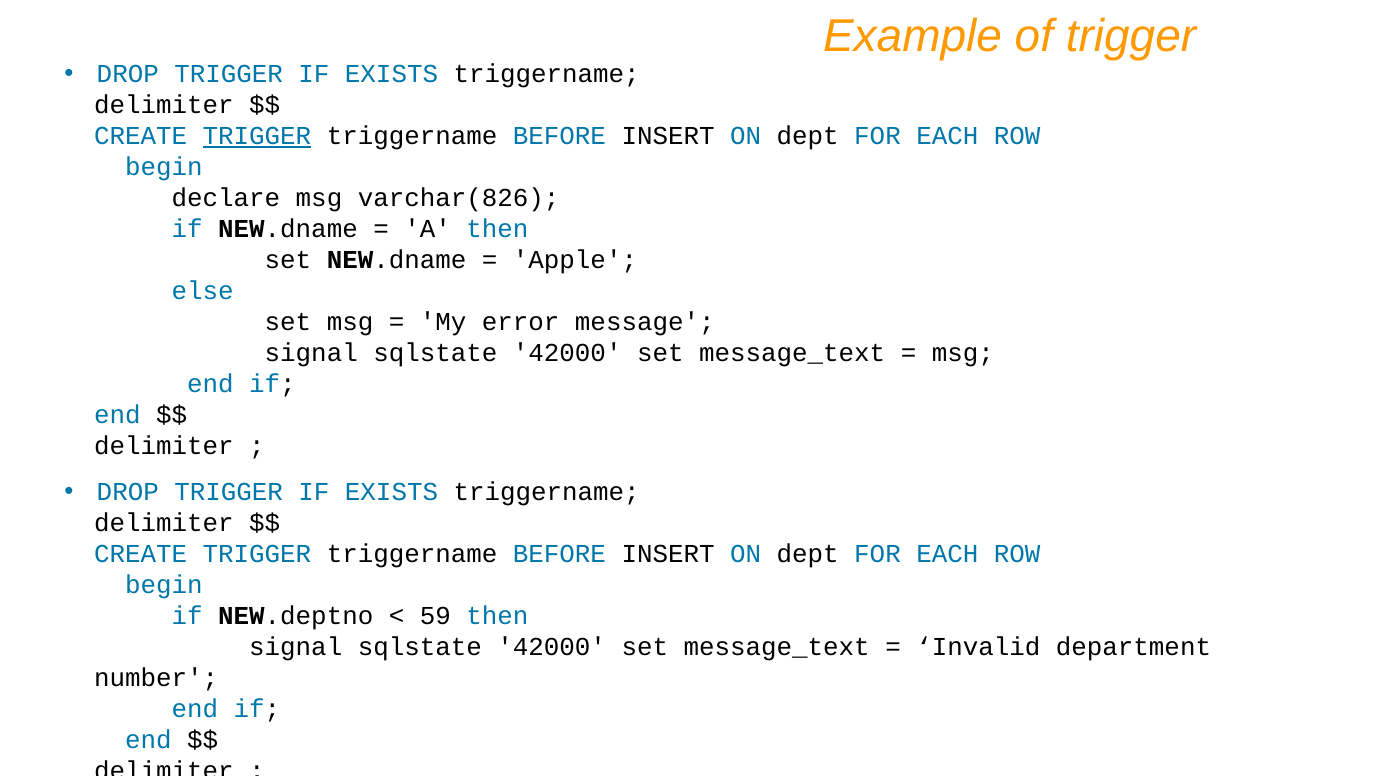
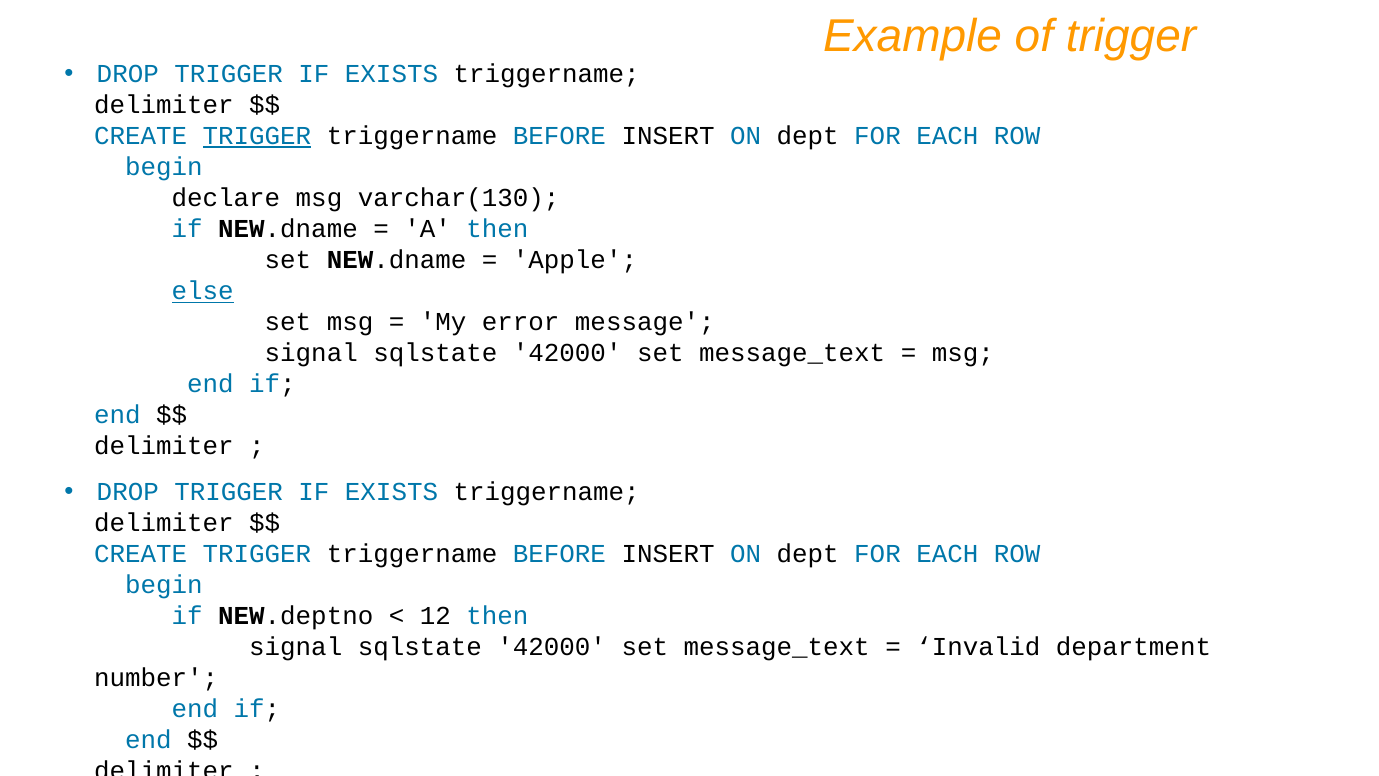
varchar(826: varchar(826 -> varchar(130 (459, 198)
else underline: none -> present (203, 291)
59: 59 -> 12 (435, 616)
